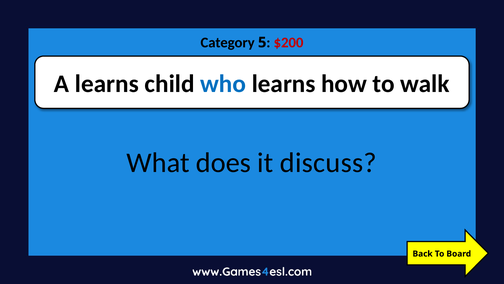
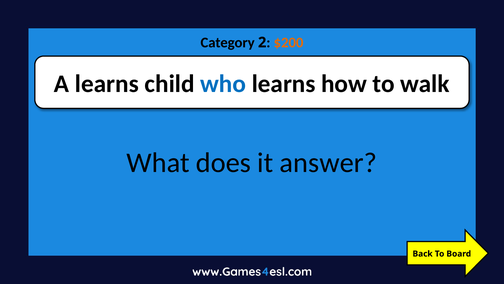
5: 5 -> 2 (262, 42)
$200 colour: red -> orange (289, 42)
discuss: discuss -> answer (328, 163)
